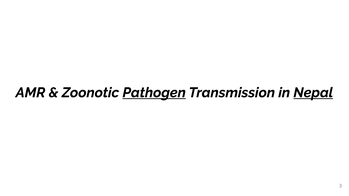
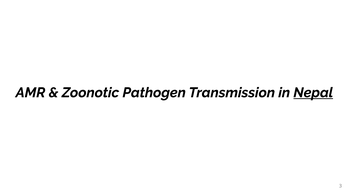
Pathogen underline: present -> none (154, 93)
